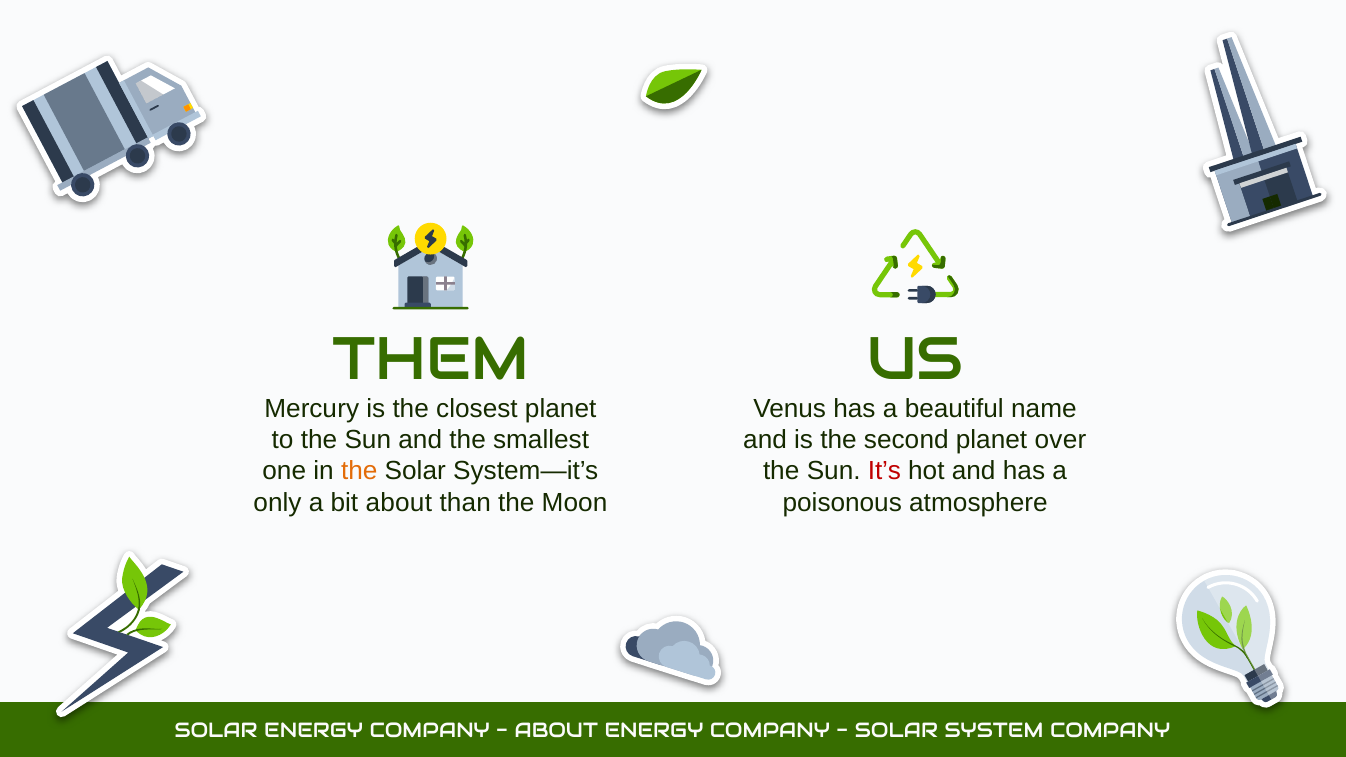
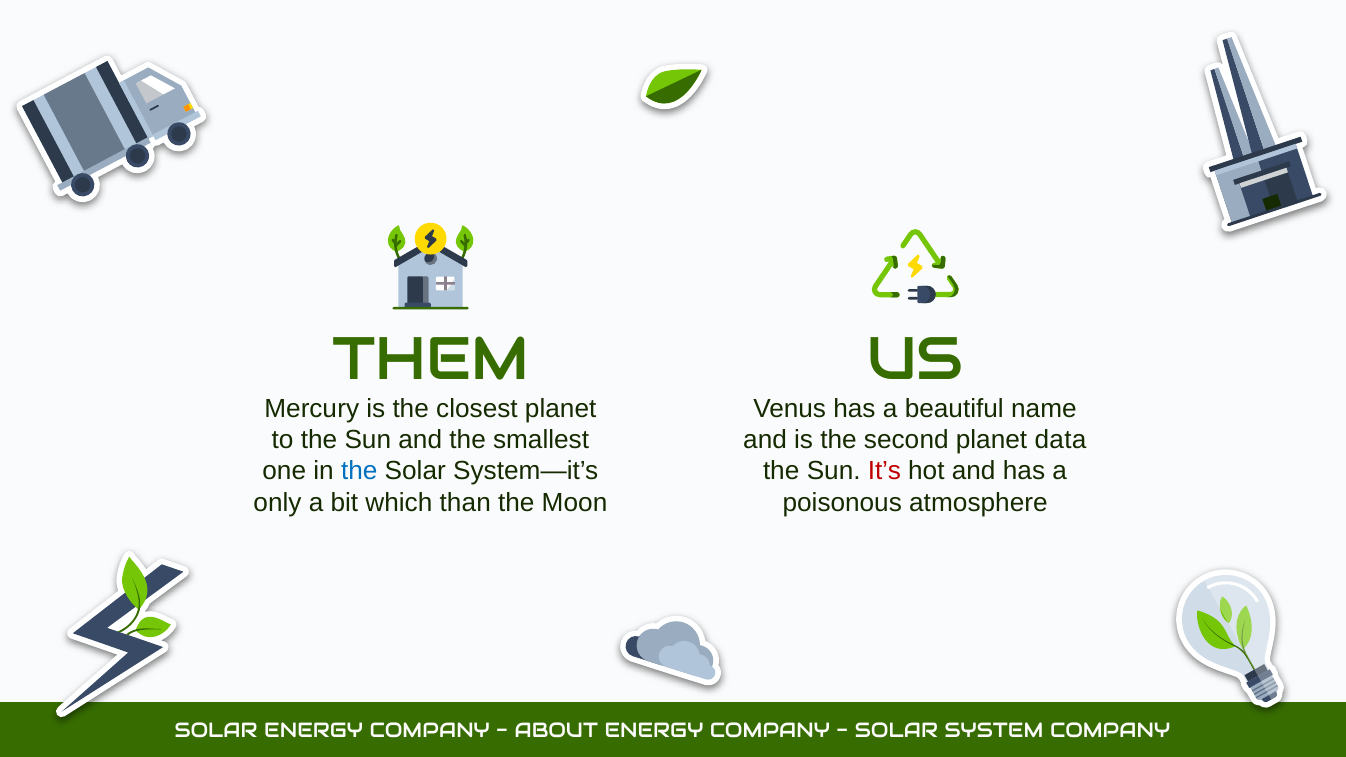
over: over -> data (1060, 440)
the colour: orange -> blue (359, 471)
bit about: about -> which (399, 503)
